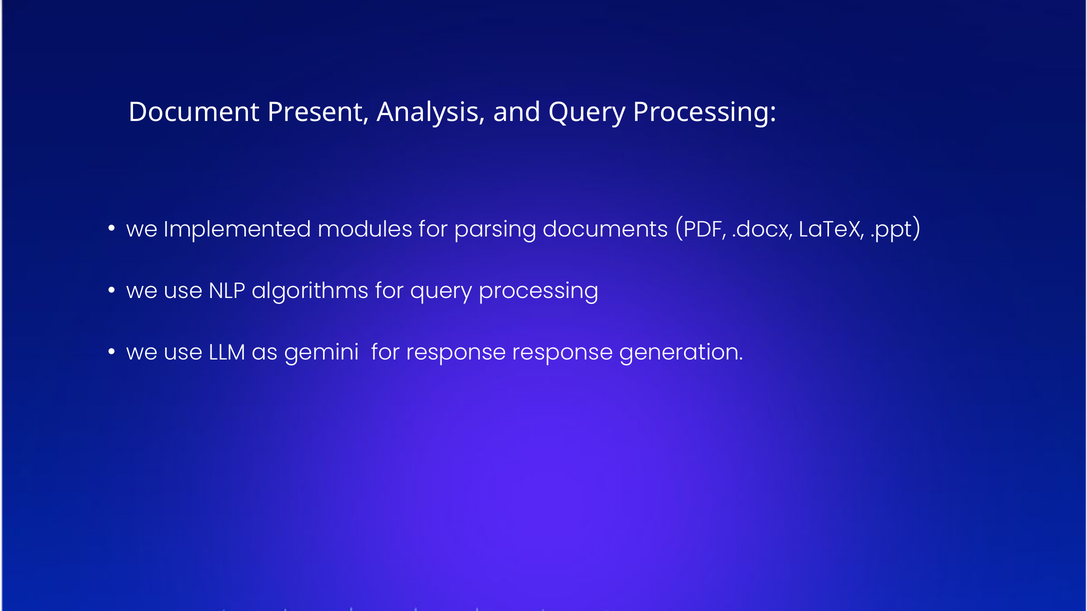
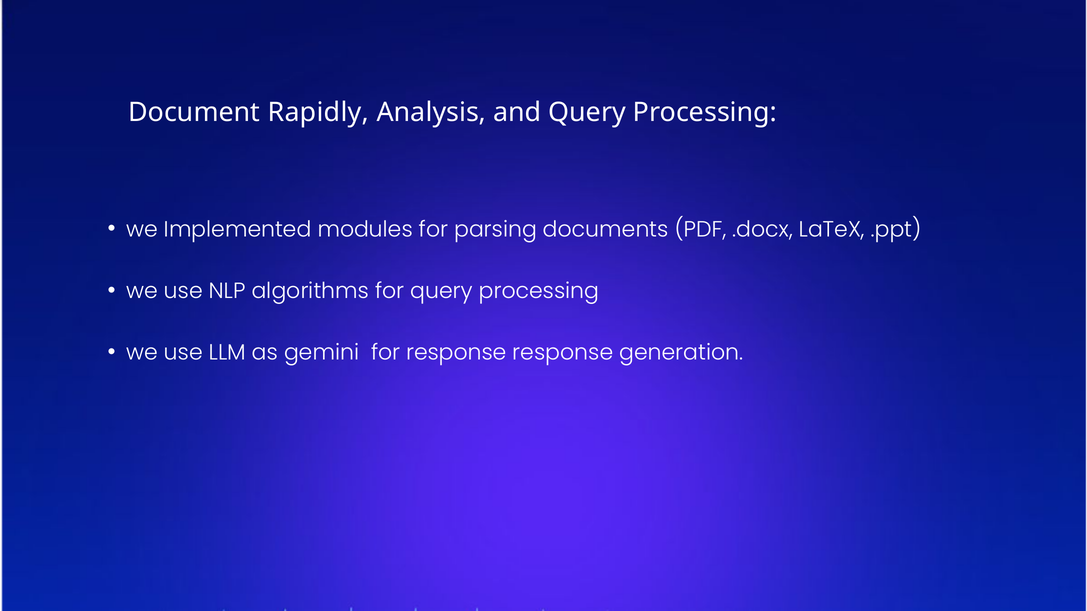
Present: Present -> Rapidly (318, 113)
